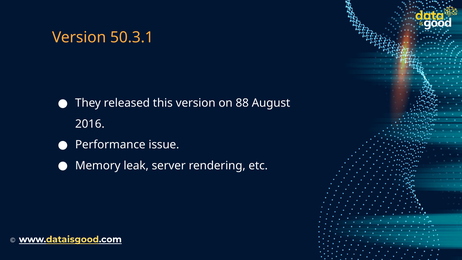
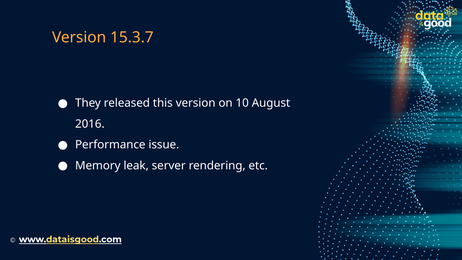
50.3.1: 50.3.1 -> 15.3.7 (132, 37)
88: 88 -> 10 (242, 103)
